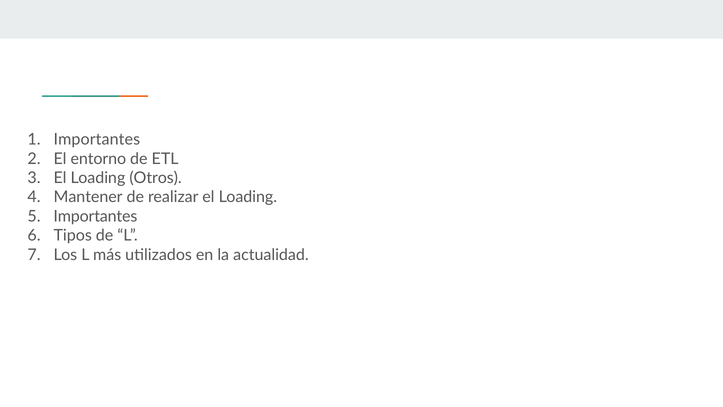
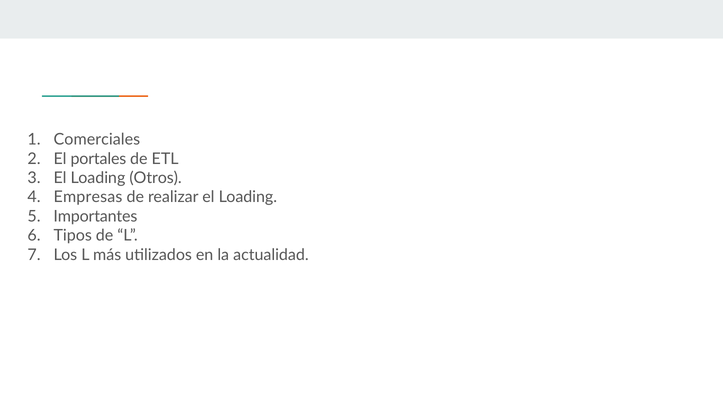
Importantes: Importantes -> Comerciales (97, 139)
entorno: entorno -> portales (98, 159)
Mantener: Mantener -> Empresas (88, 197)
